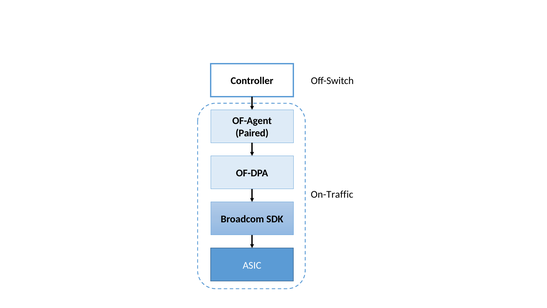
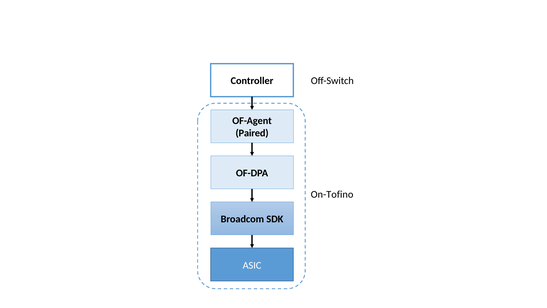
On-Traffic: On-Traffic -> On-Tofino (332, 194)
